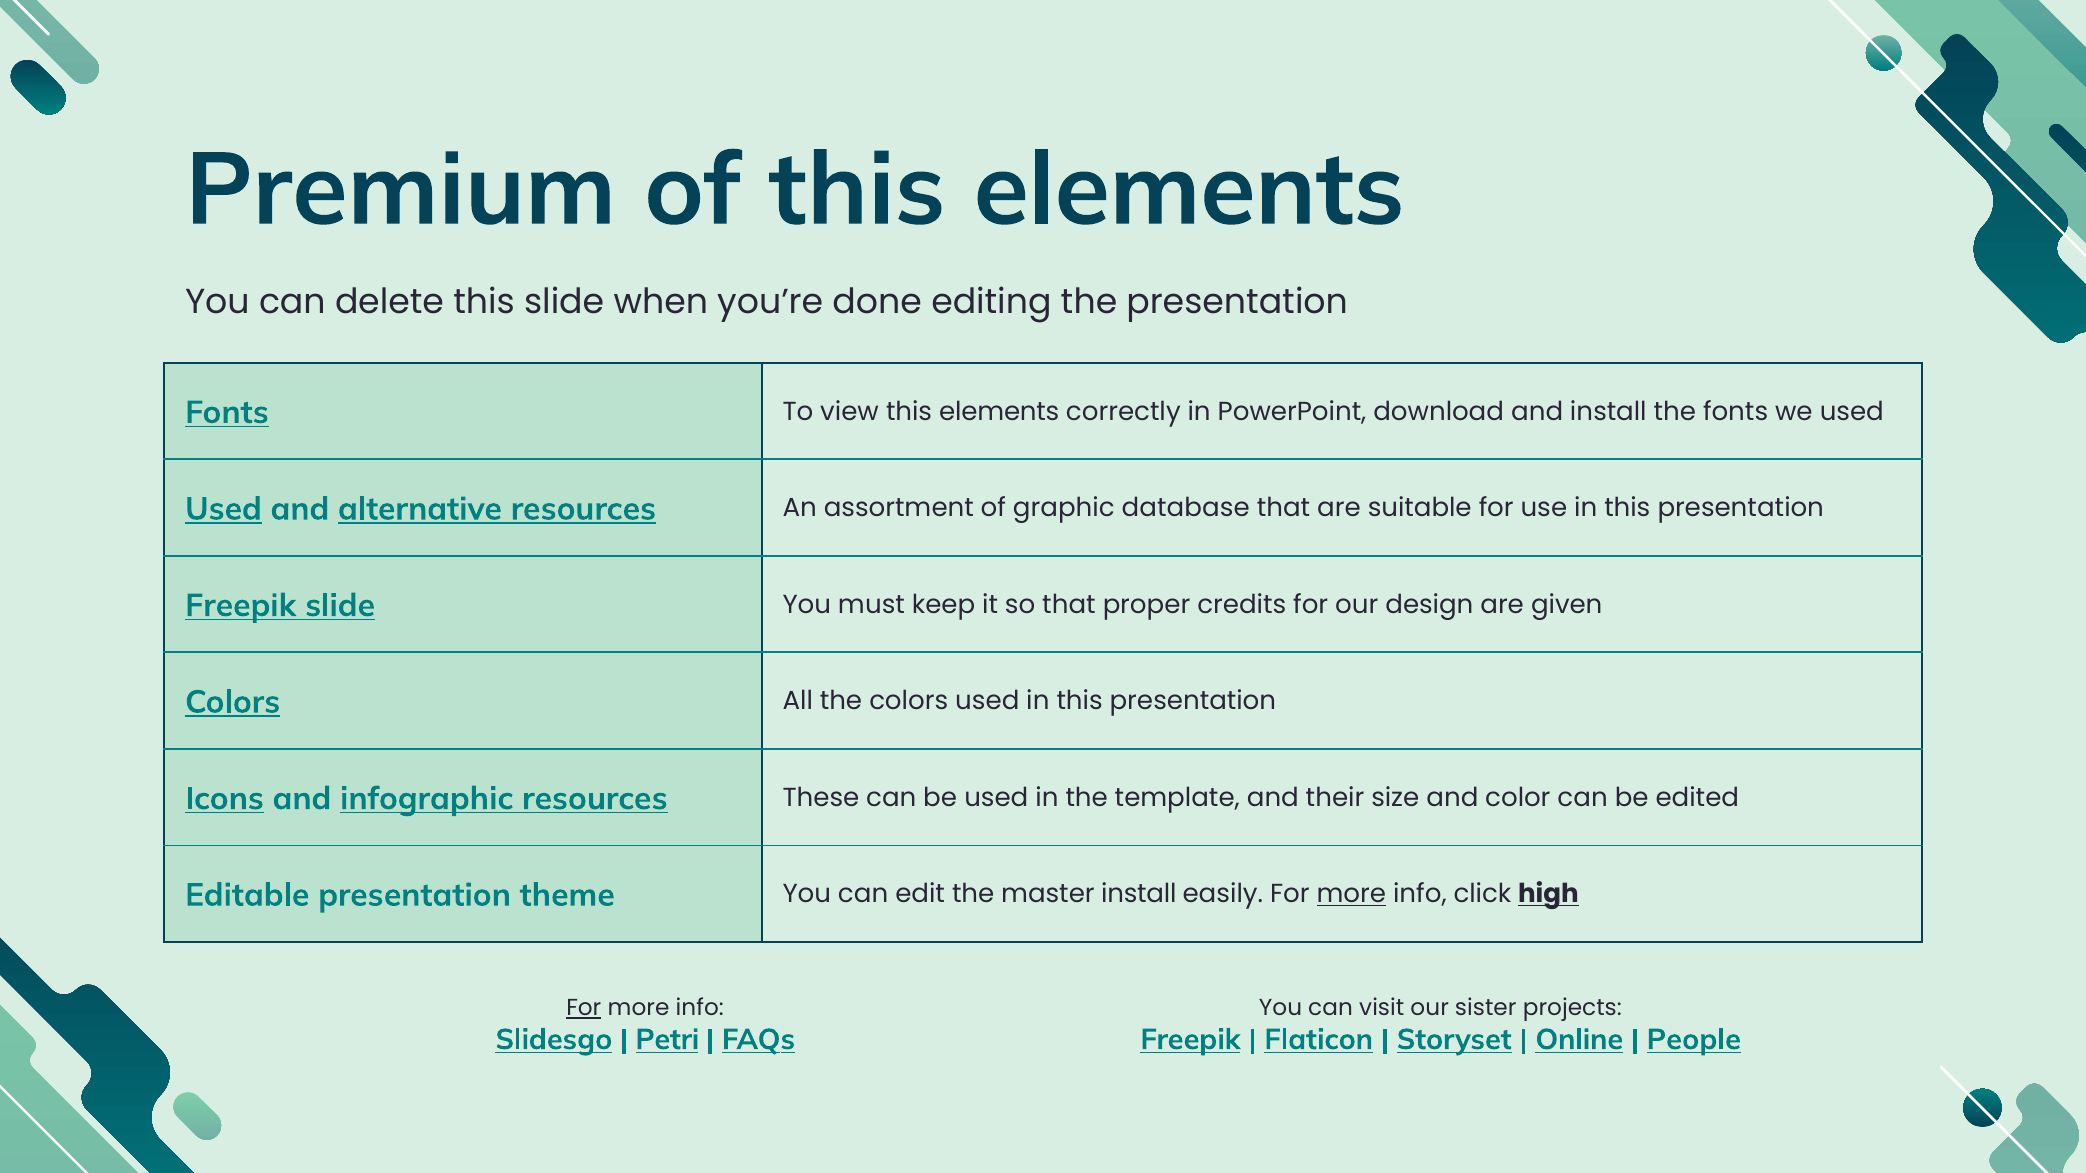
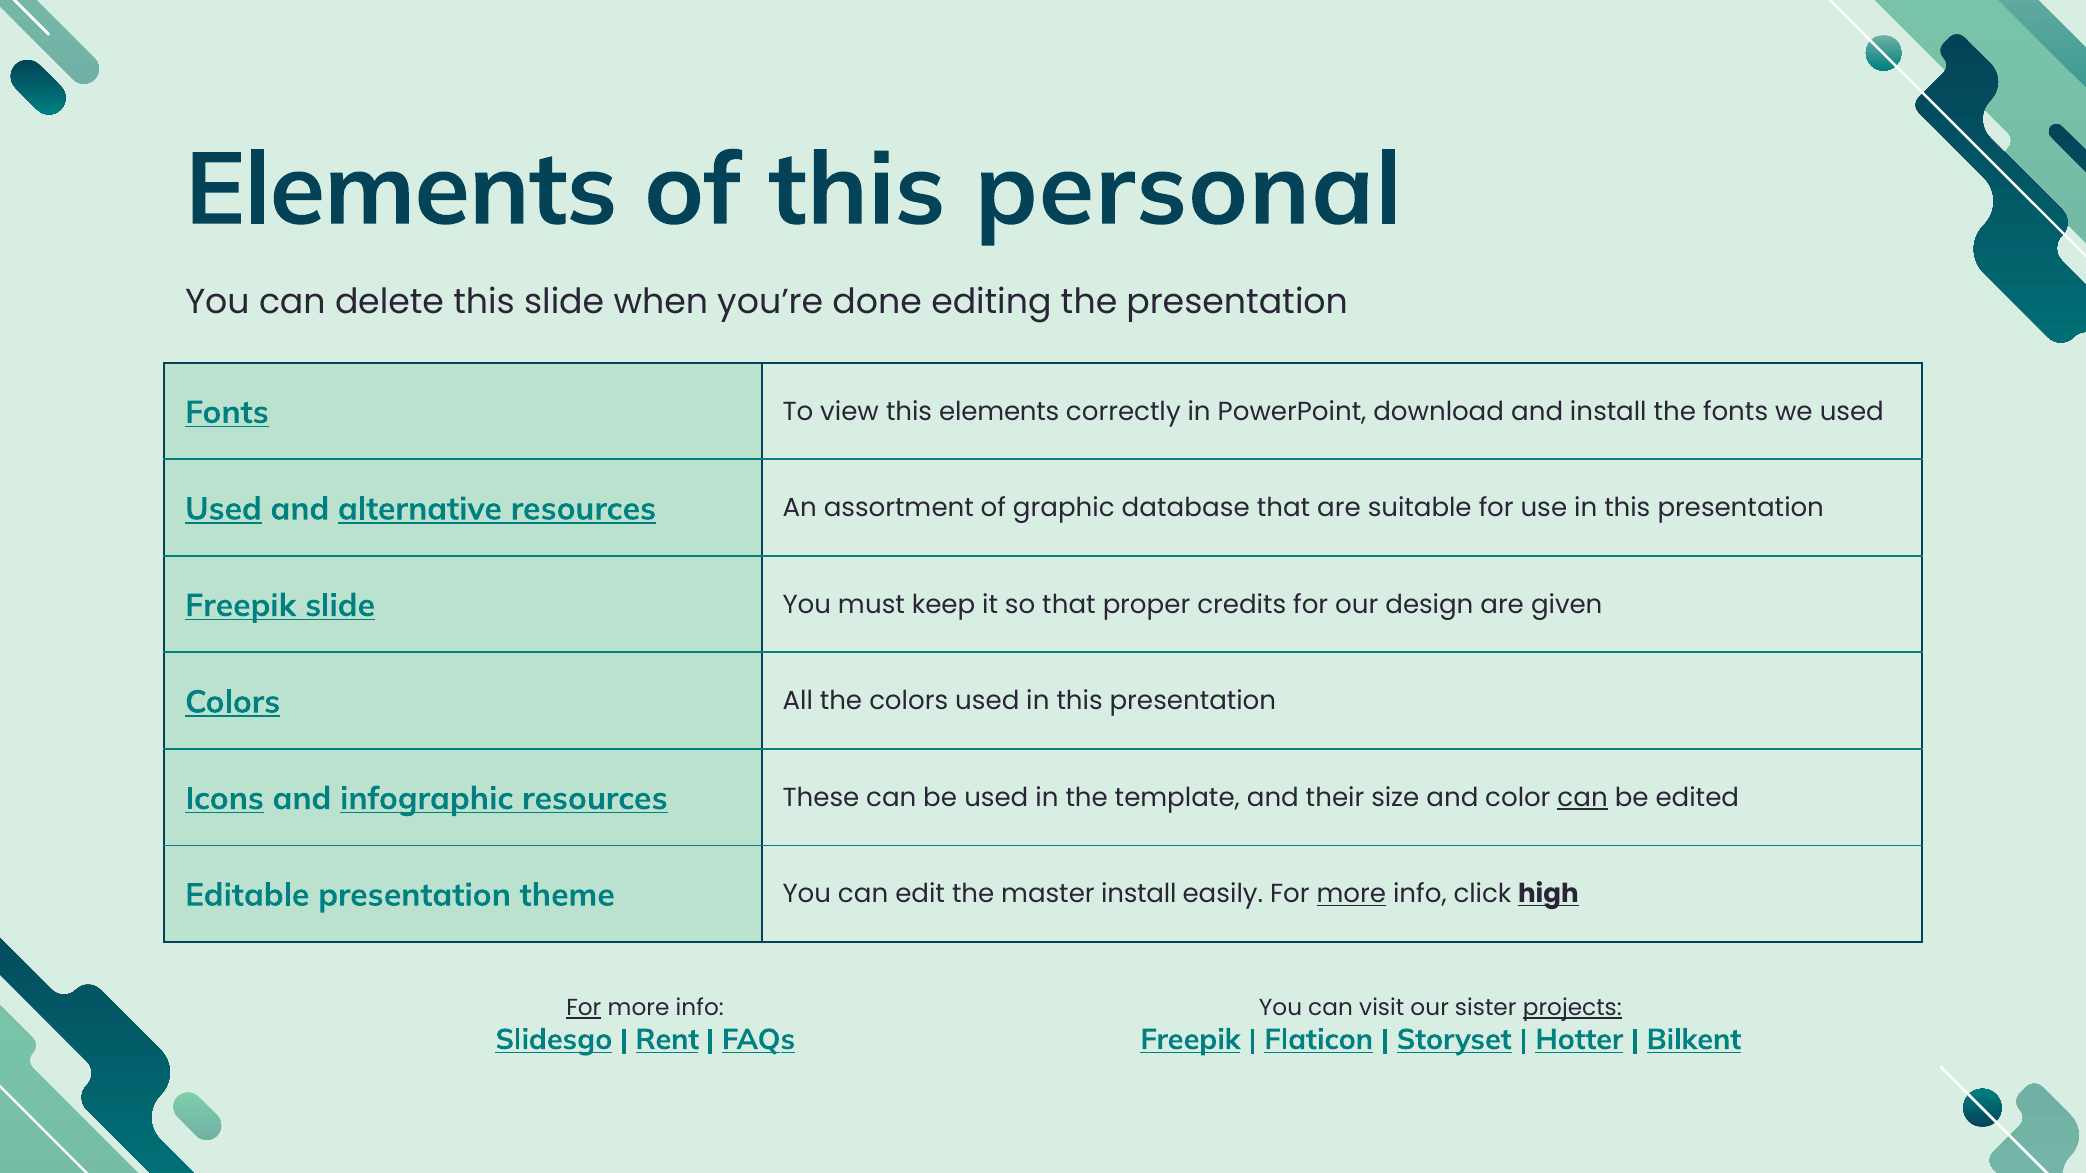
Premium: Premium -> Elements (401, 190)
of this elements: elements -> personal (1188, 190)
can underline: none -> present (1583, 798)
projects underline: none -> present (1572, 1008)
Petri: Petri -> Rent (667, 1040)
Online: Online -> Hotter (1579, 1040)
People: People -> Bilkent (1694, 1040)
